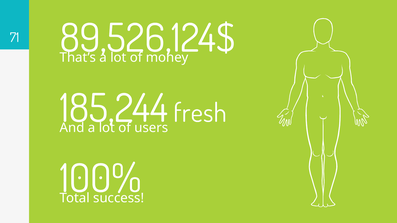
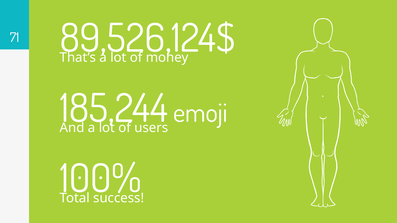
fresh: fresh -> emoji (200, 113)
